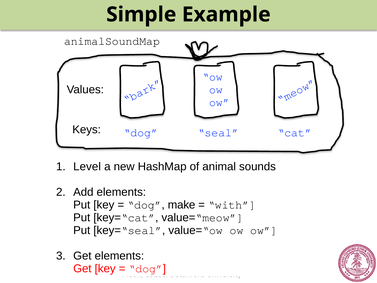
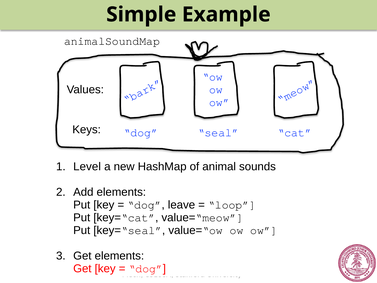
make: make -> leave (181, 205)
with: with -> loop (232, 205)
